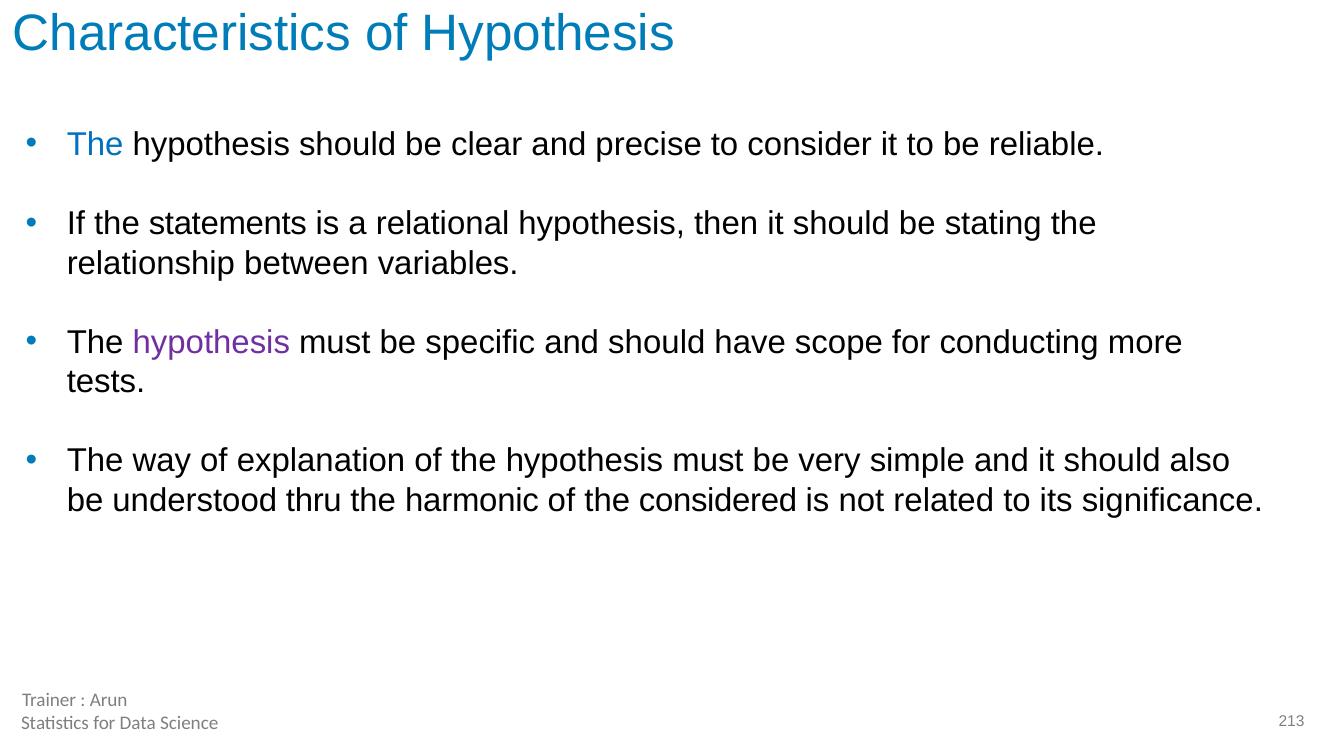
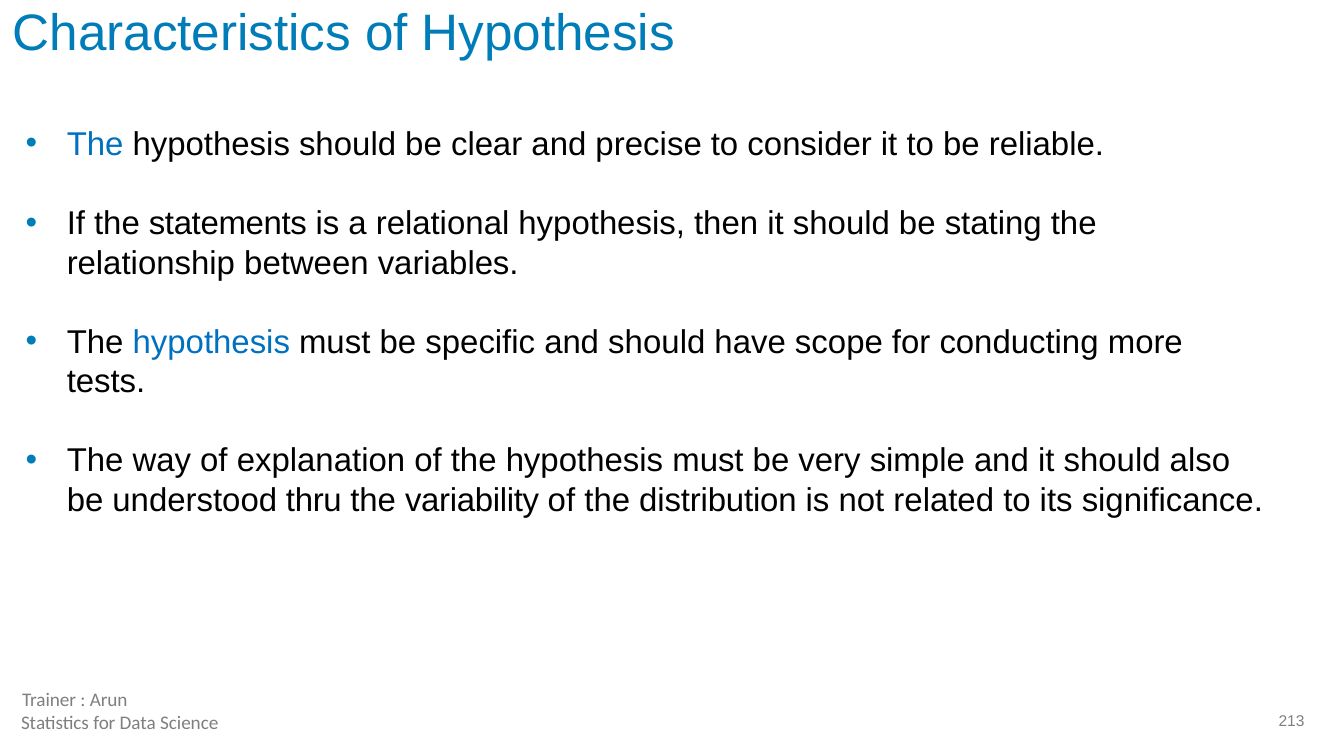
hypothesis colour: purple -> blue (211, 343)
harmonic: harmonic -> variability (472, 501)
considered: considered -> distribution (718, 501)
